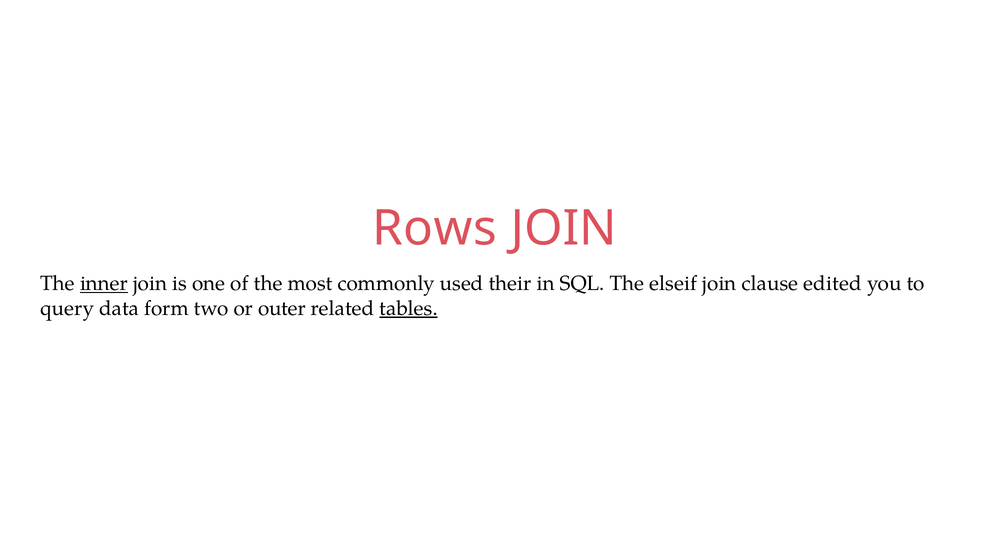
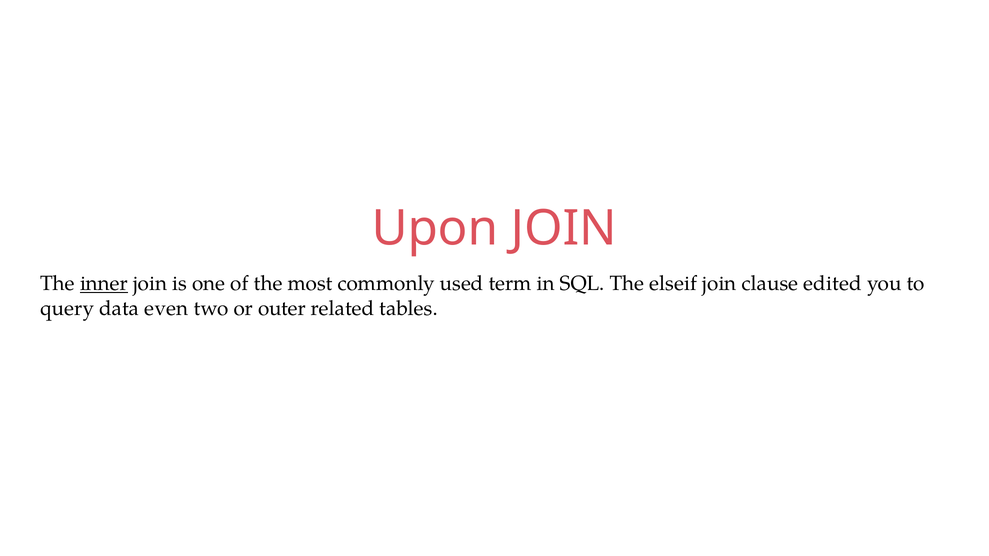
Rows: Rows -> Upon (435, 228)
their: their -> term (510, 284)
form: form -> even (166, 309)
tables underline: present -> none (409, 309)
